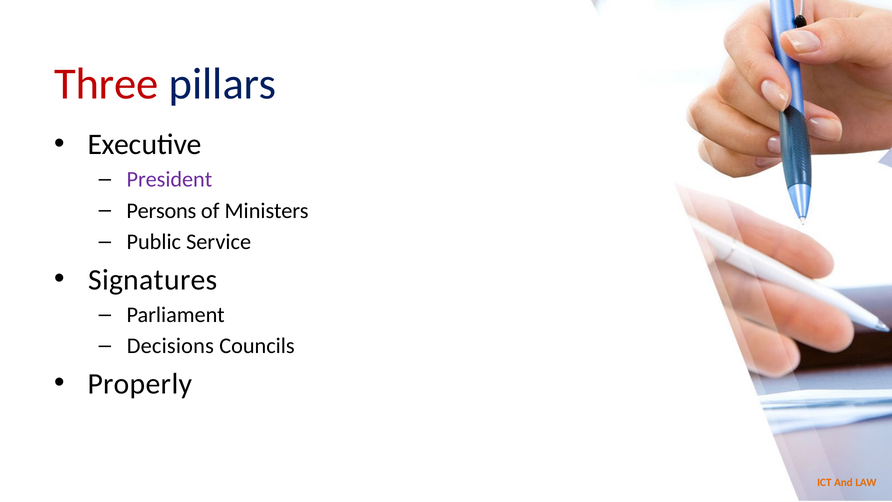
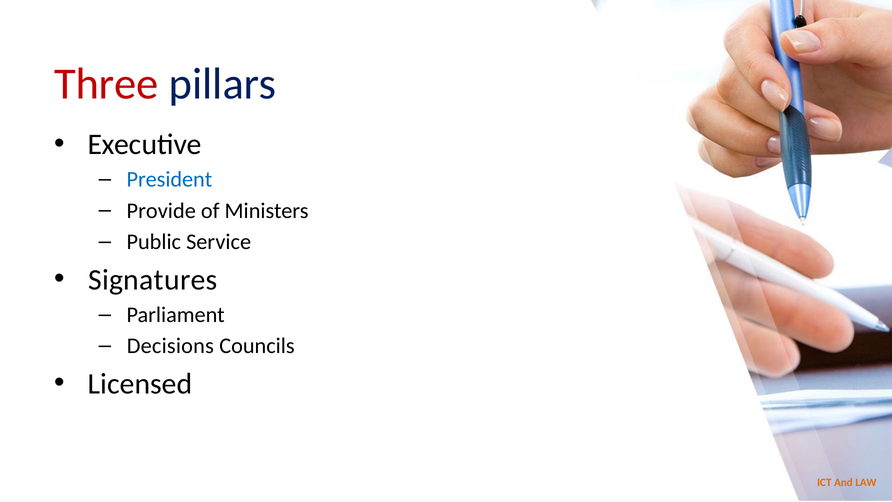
President colour: purple -> blue (169, 179)
Persons: Persons -> Provide (161, 211)
Properly: Properly -> Licensed (140, 384)
